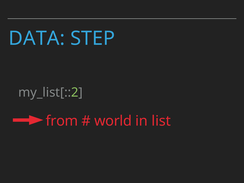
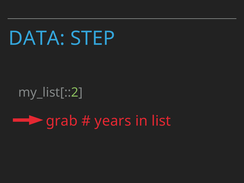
from: from -> grab (62, 121)
world: world -> years (113, 121)
